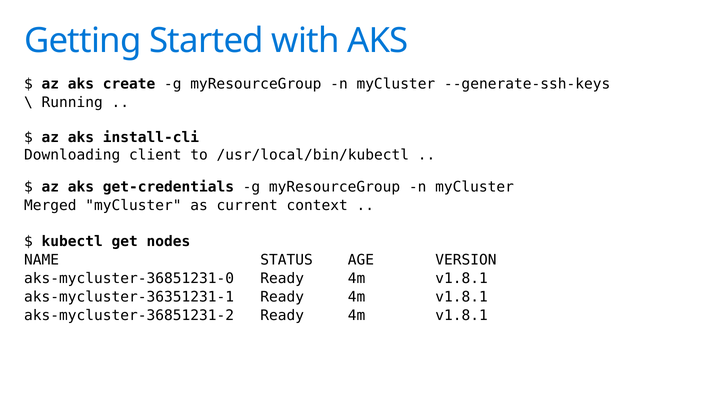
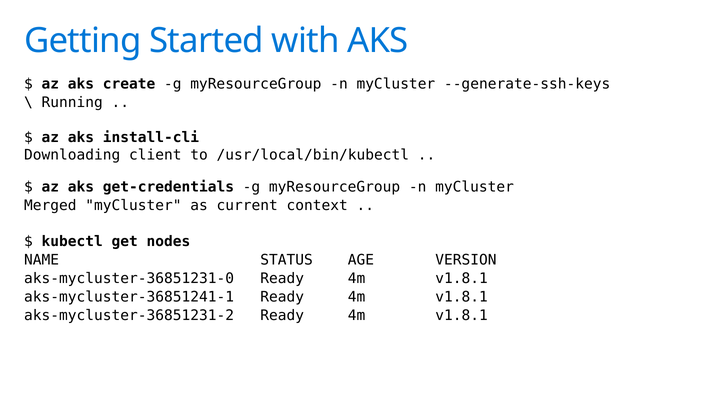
aks-mycluster-36351231-1: aks-mycluster-36351231-1 -> aks-mycluster-36851241-1 (129, 297)
